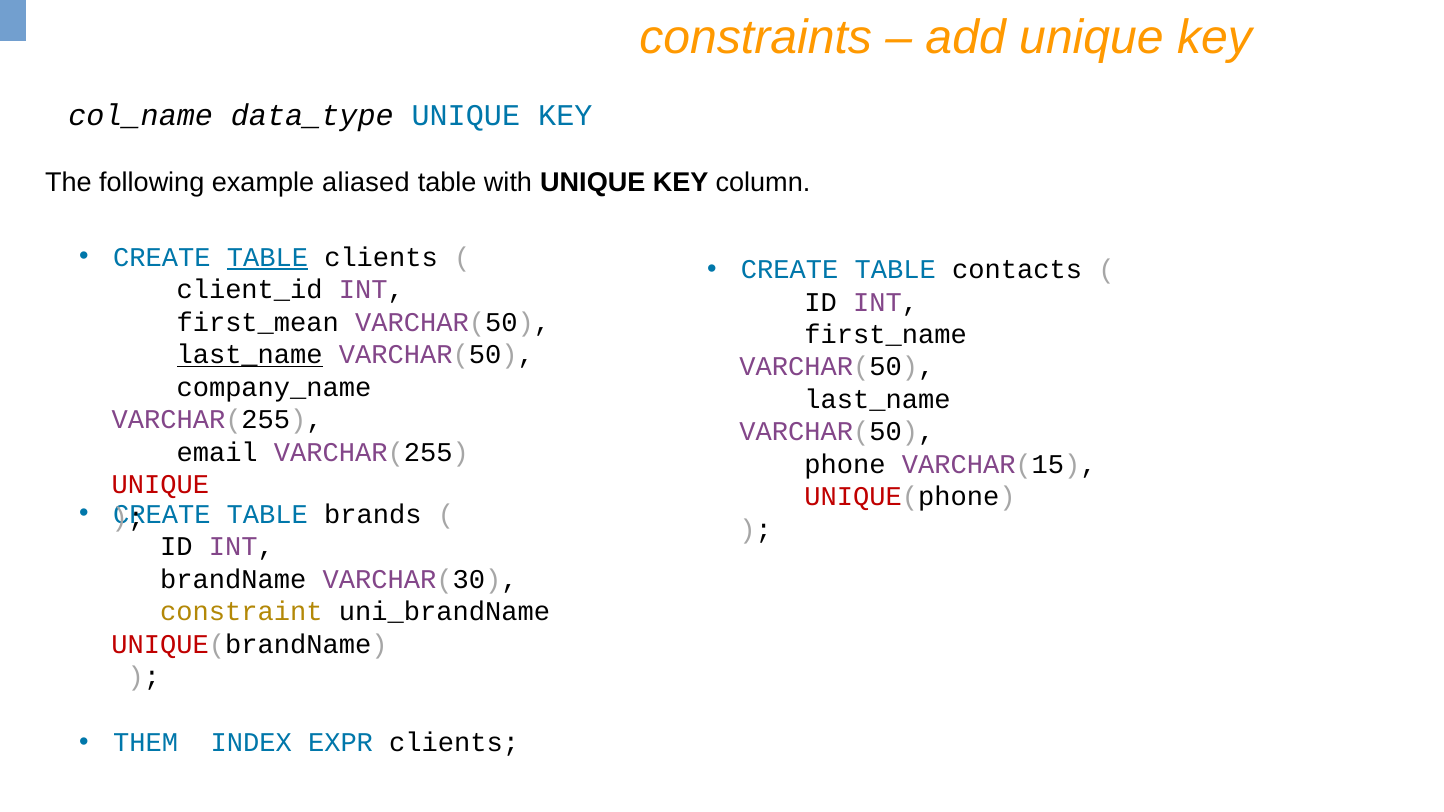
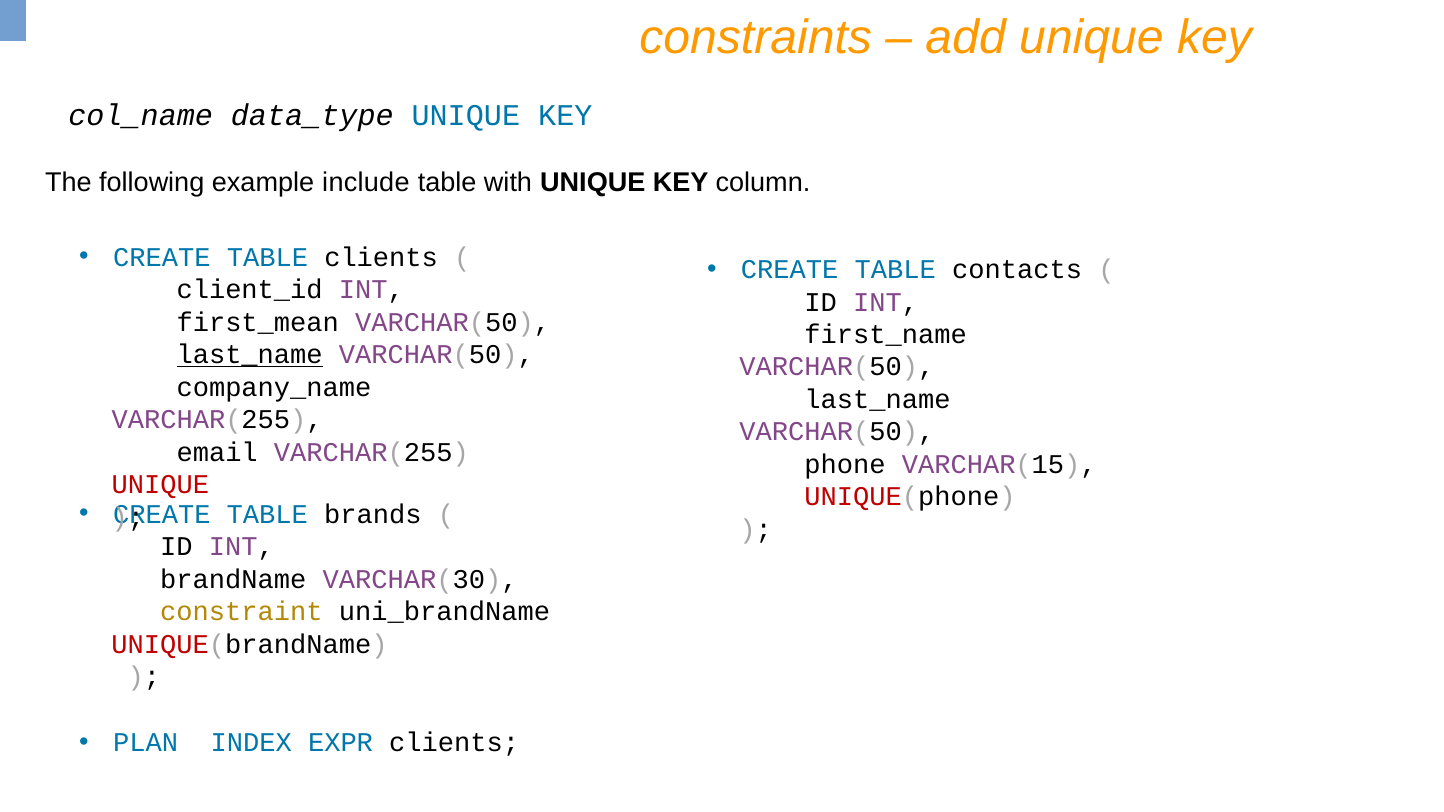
aliased: aliased -> include (366, 182)
TABLE underline: present -> none (267, 257)
THEM: THEM -> PLAN (146, 743)
